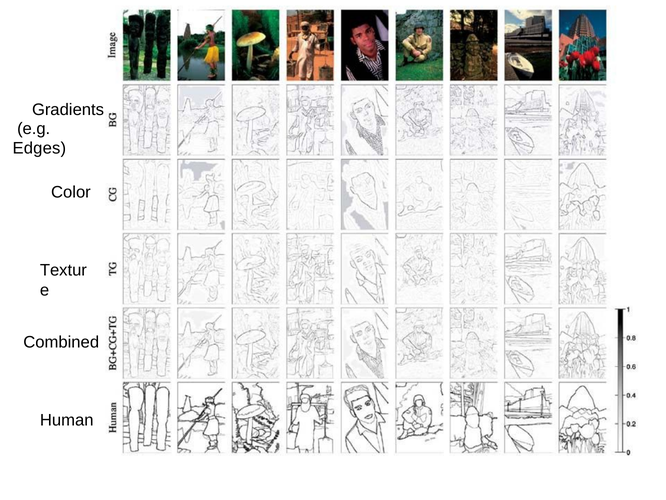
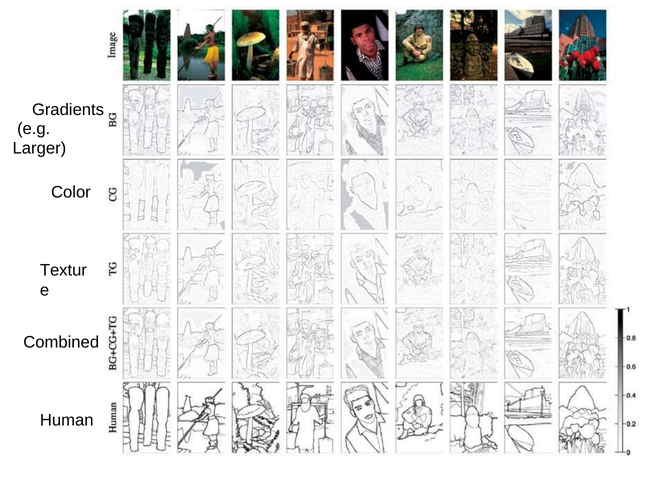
Edges: Edges -> Larger (39, 148)
